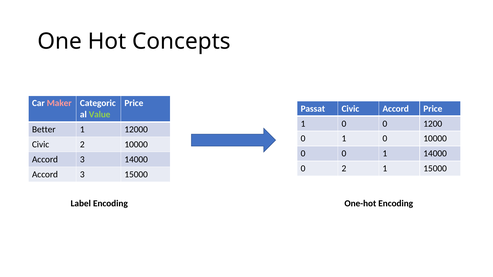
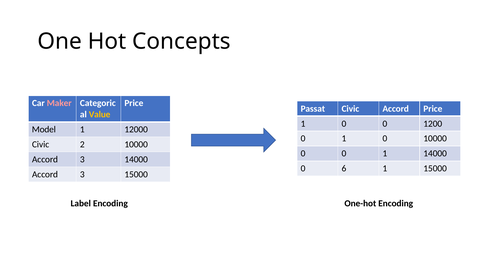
Value colour: light green -> yellow (100, 115)
Better: Better -> Model (44, 130)
0 2: 2 -> 6 (344, 169)
